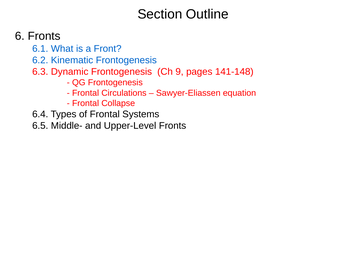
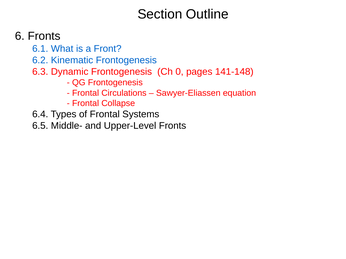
9: 9 -> 0 (179, 72)
